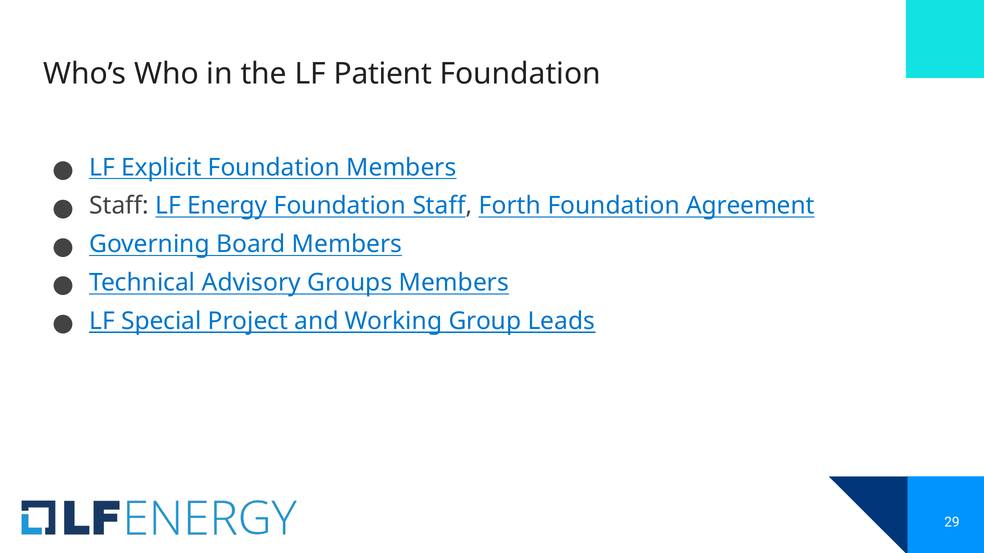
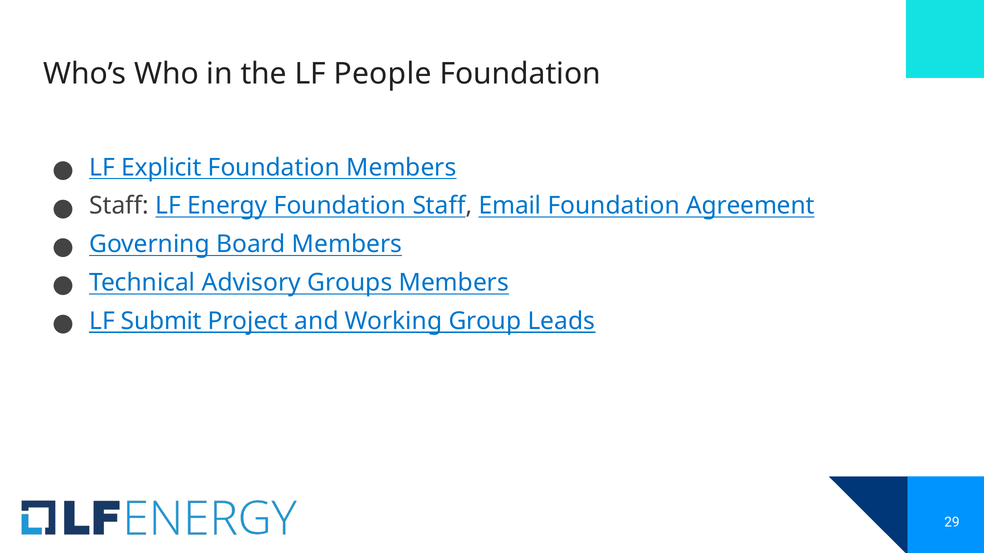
Patient: Patient -> People (383, 74)
Forth: Forth -> Email (510, 206)
Special: Special -> Submit (161, 321)
